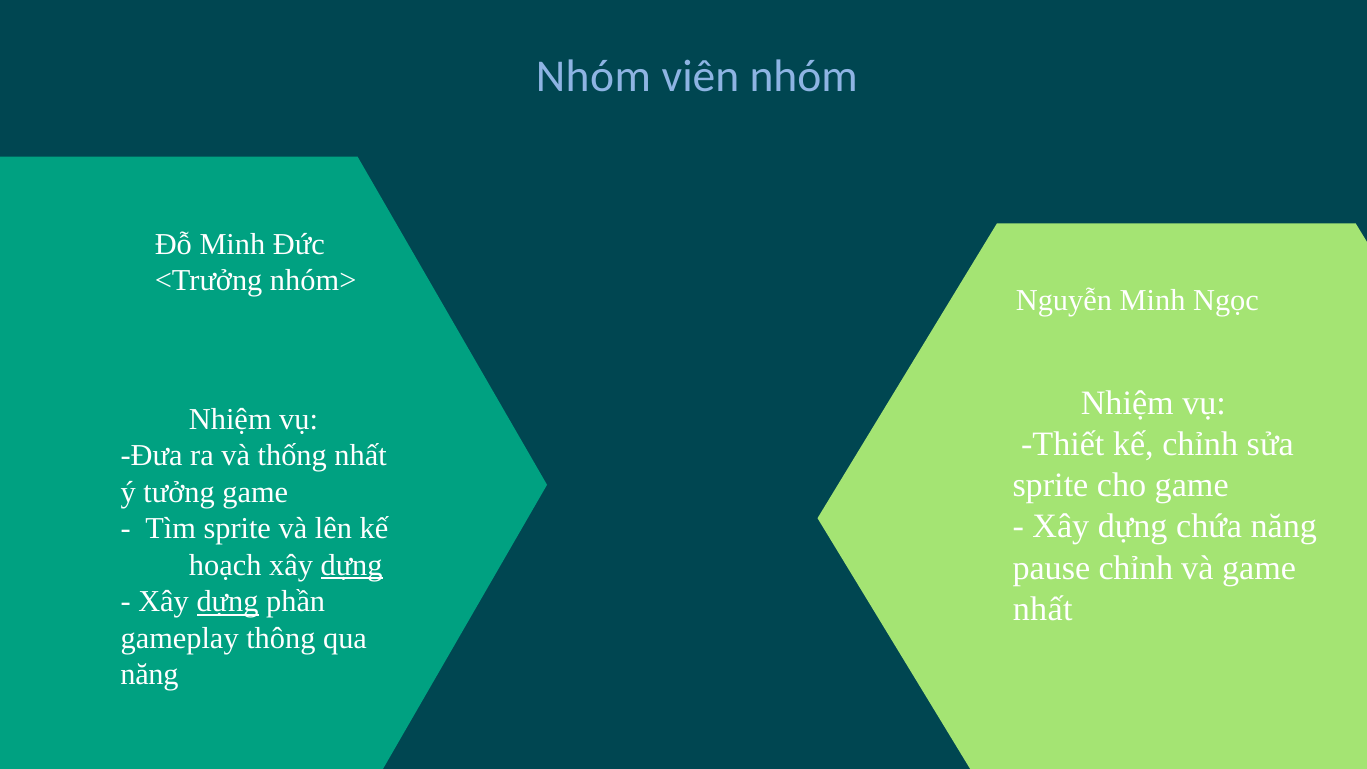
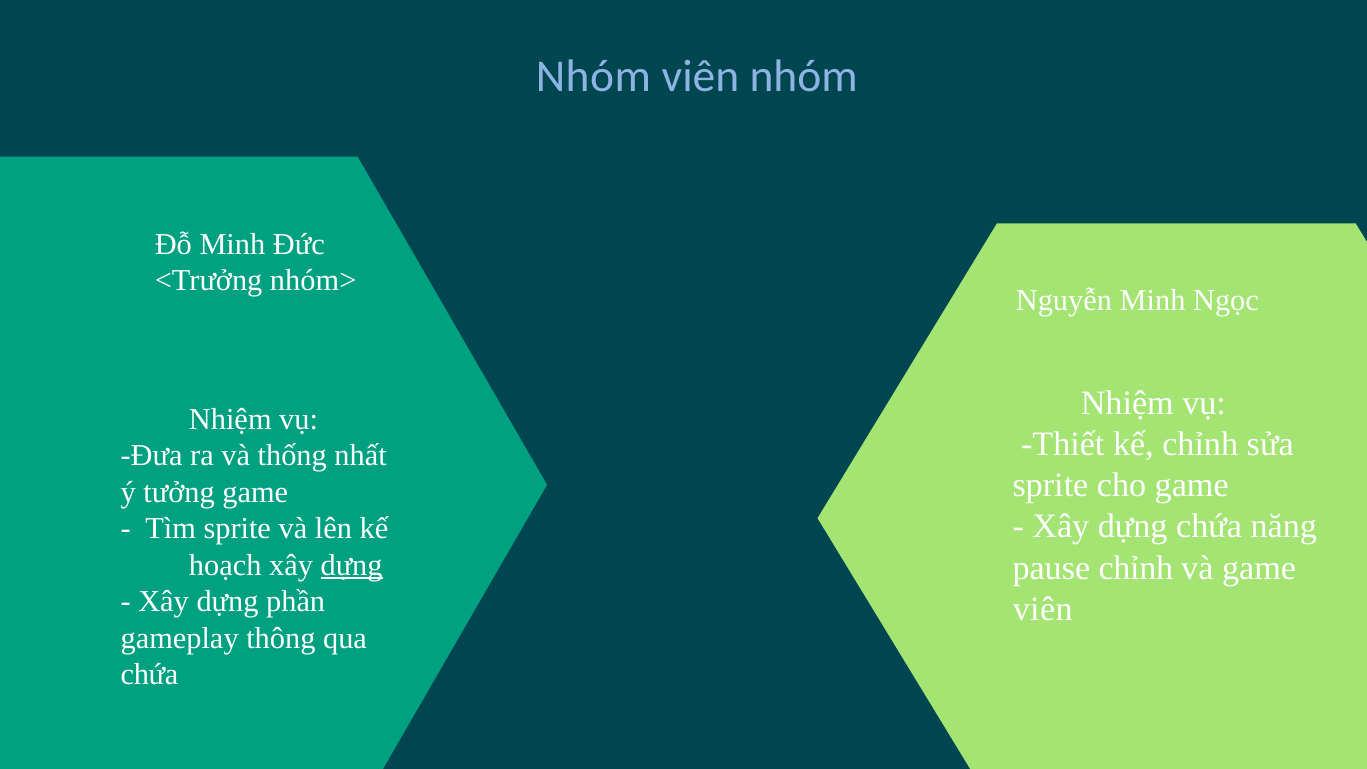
dựng underline: present -> none (228, 602)
nhất: nhất -> viên (1043, 609)
năng: năng -> chứa (149, 675)
